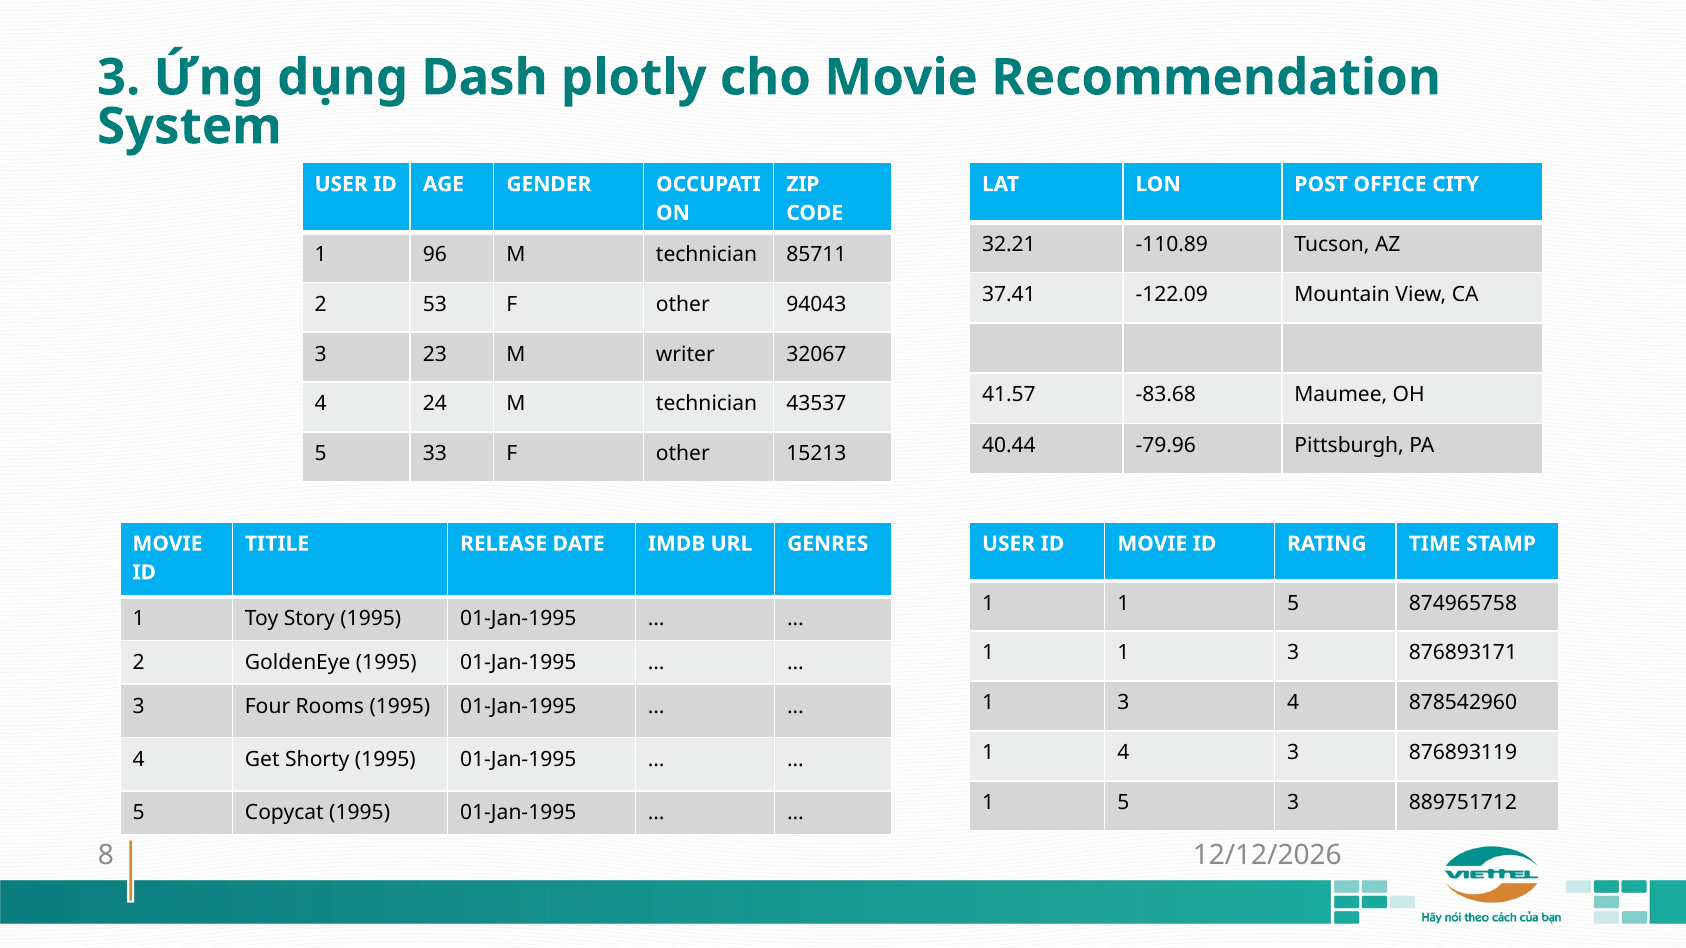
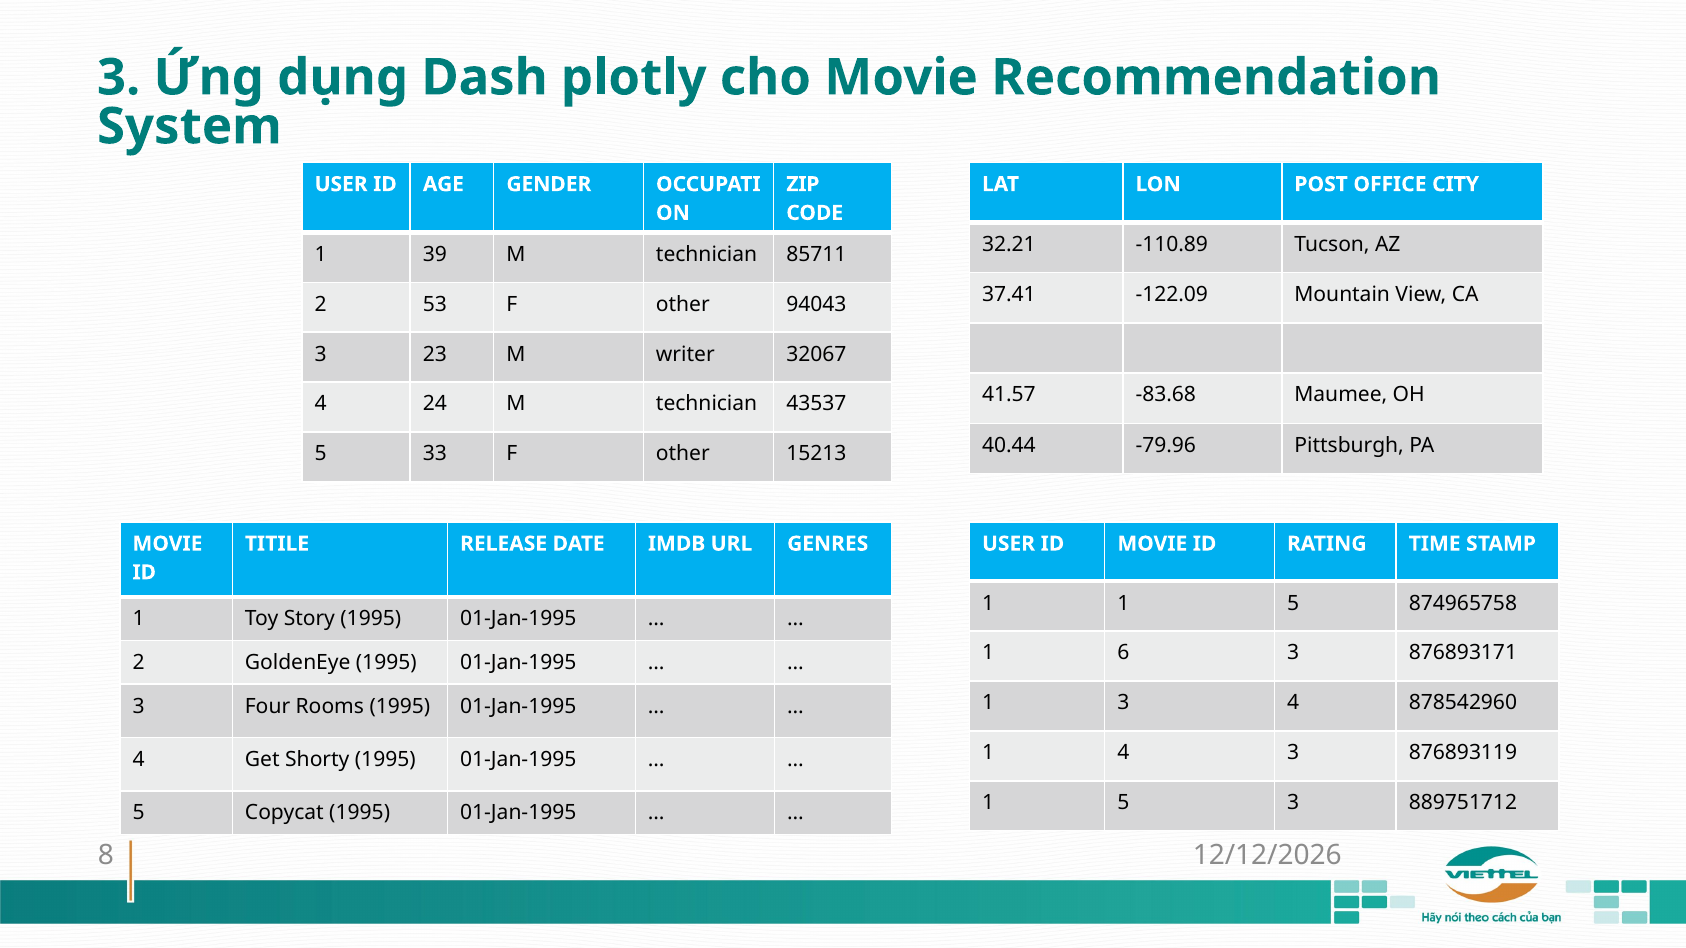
96: 96 -> 39 (435, 254)
1: 1 -> 6 (1123, 653)
